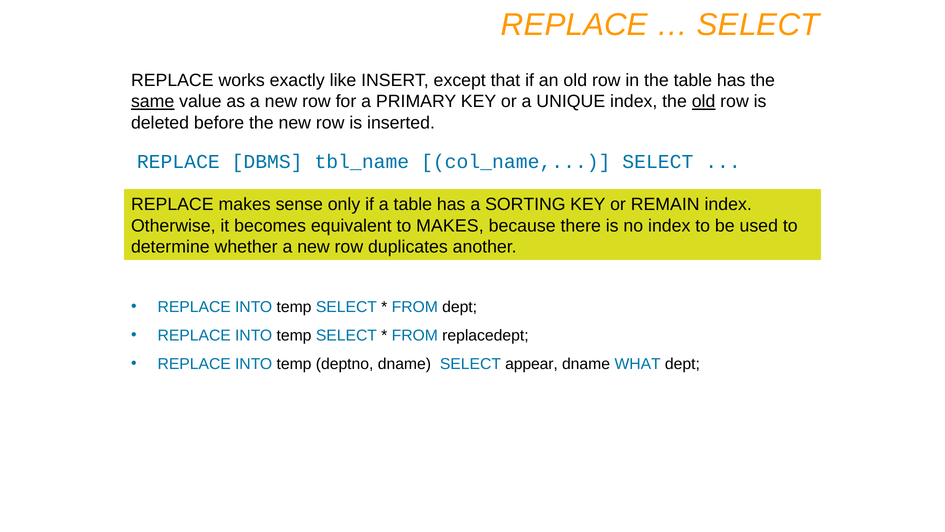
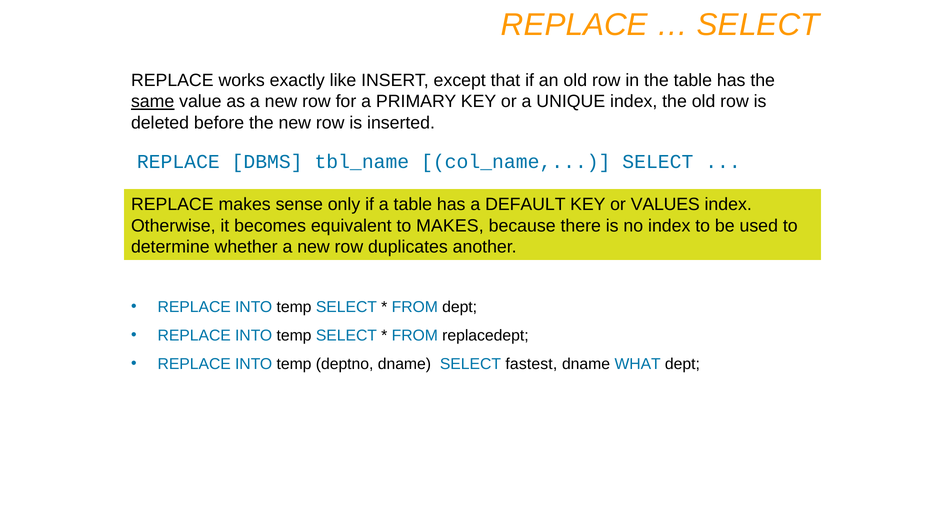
old underline: present -> none (704, 102)
SORTING: SORTING -> DEFAULT (525, 204)
REMAIN: REMAIN -> VALUES (665, 204)
appear: appear -> fastest (531, 364)
